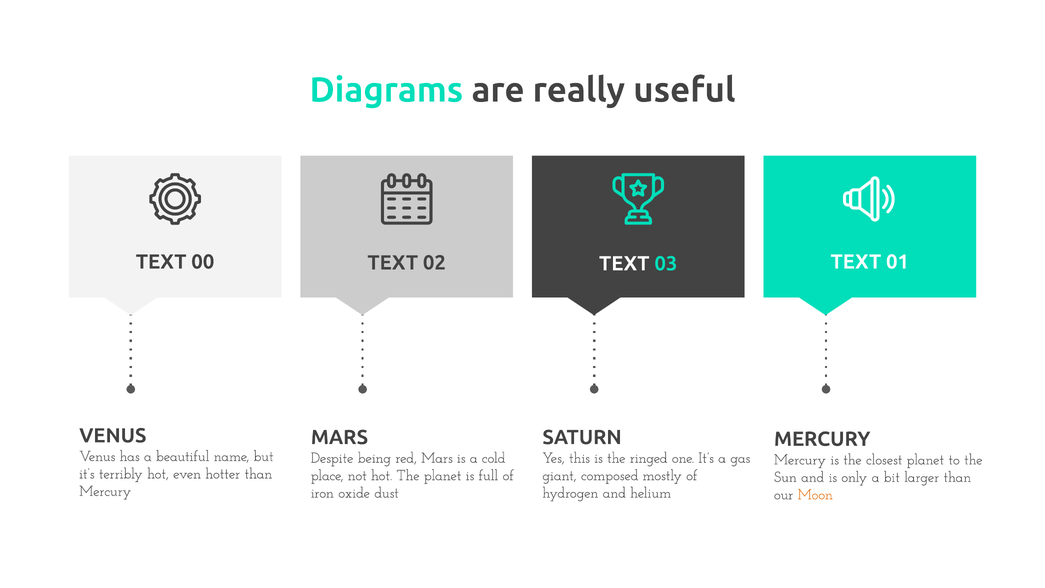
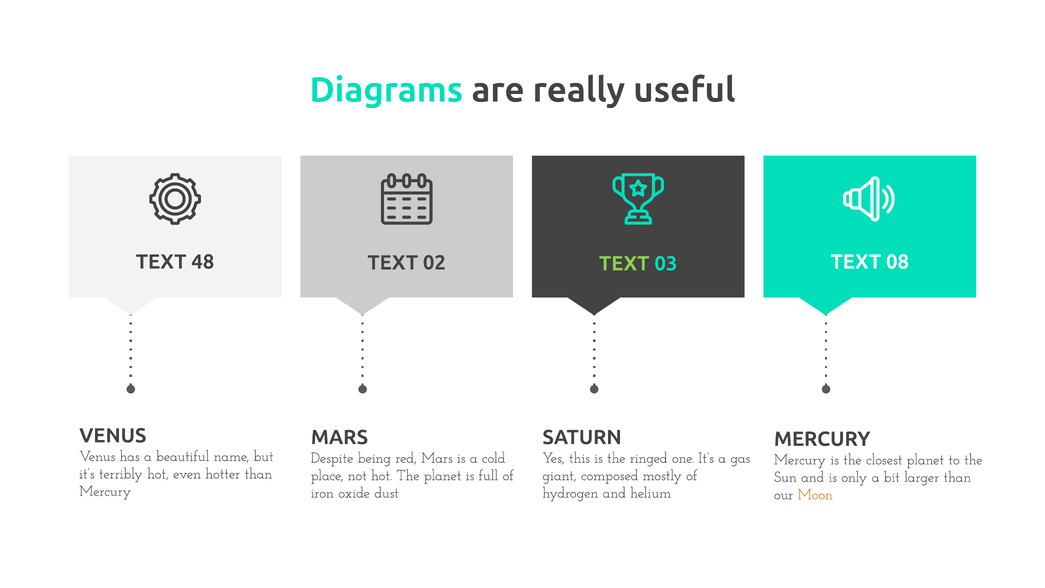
00: 00 -> 48 (203, 262)
TEXT colour: white -> light green (624, 264)
01: 01 -> 08 (898, 262)
